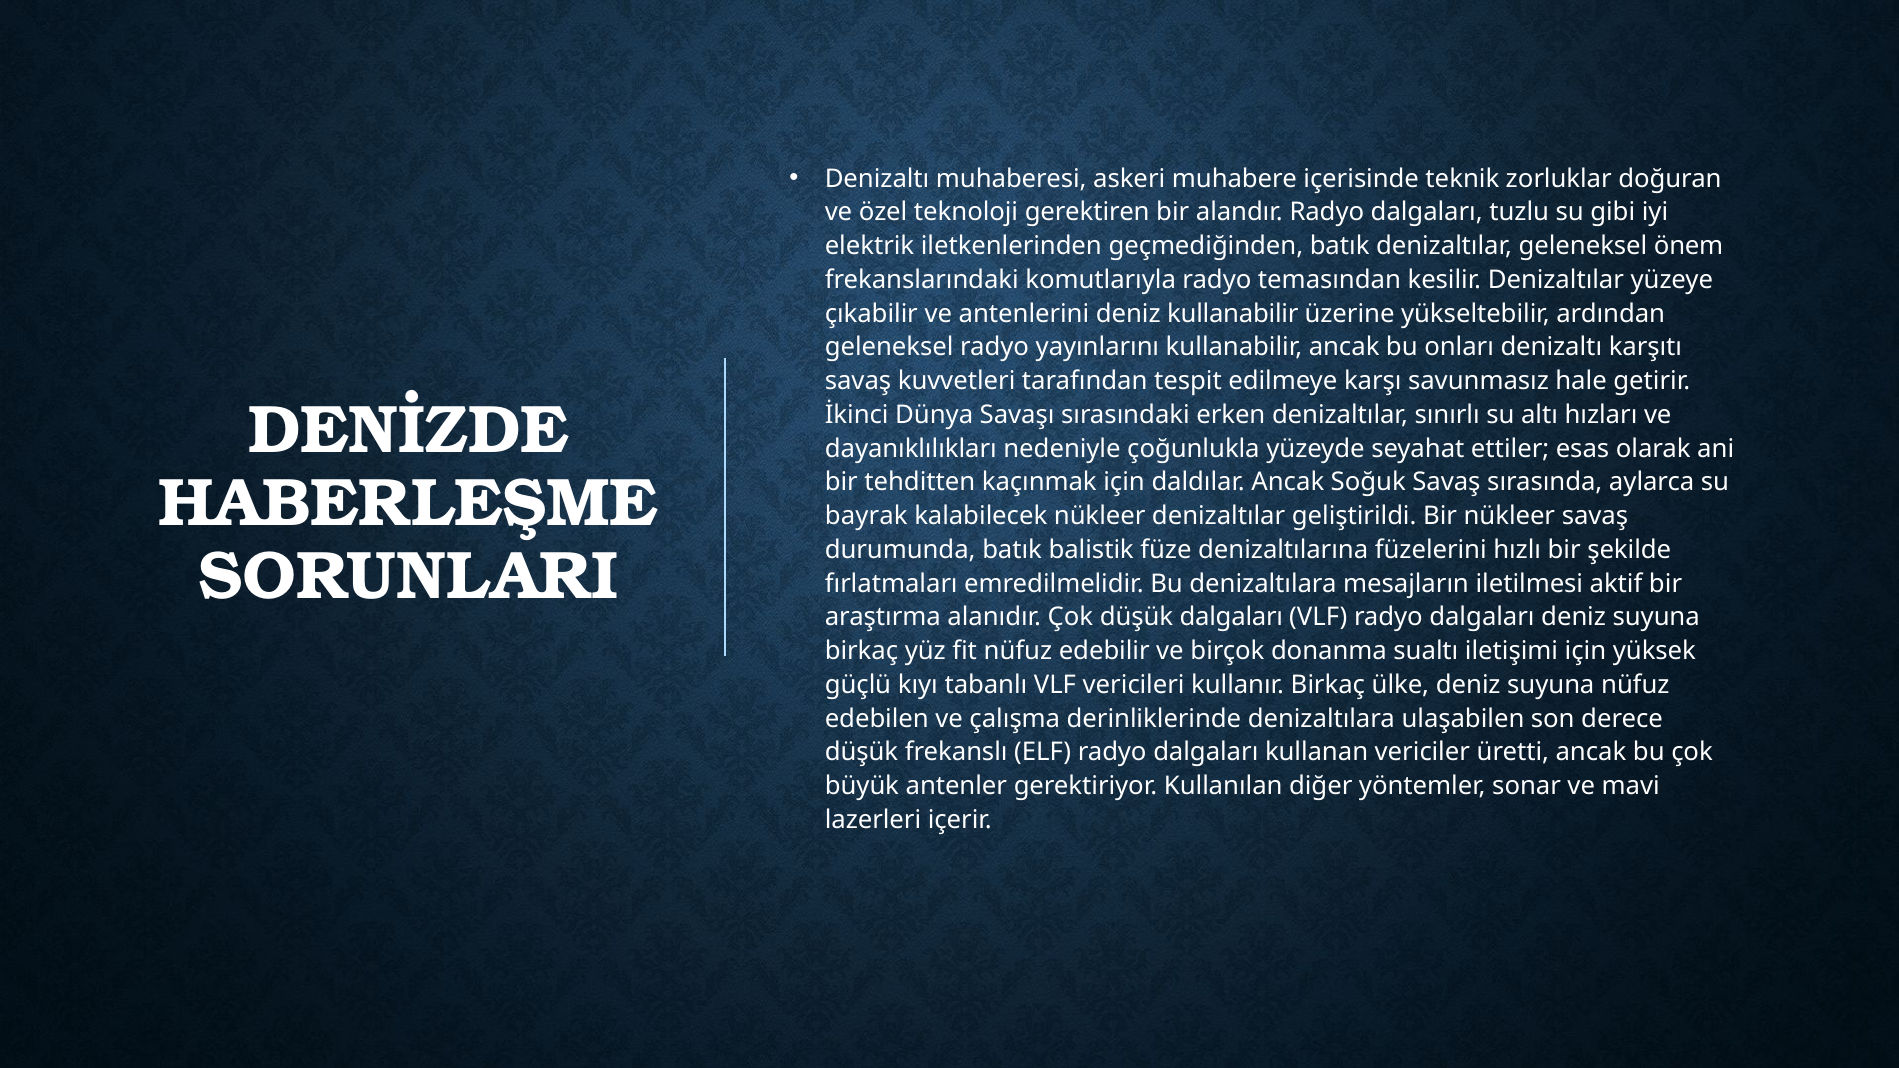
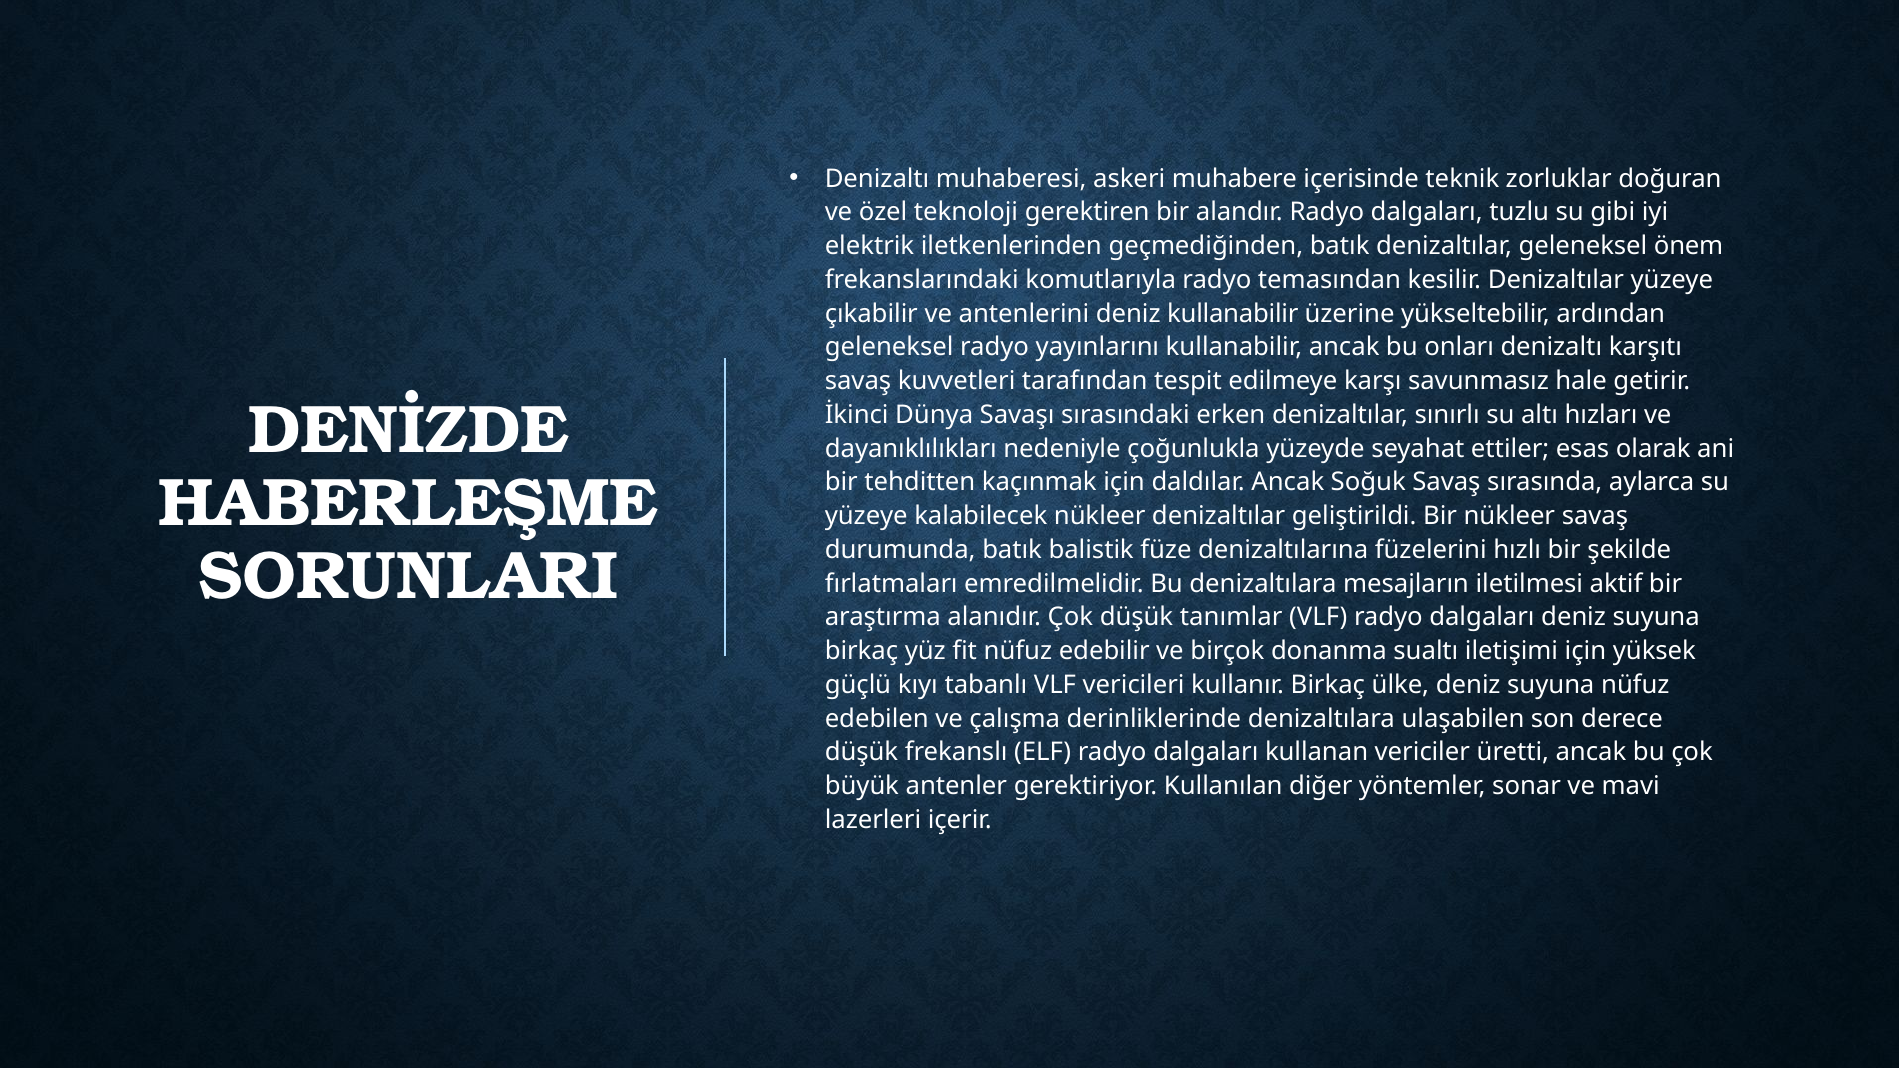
bayrak: bayrak -> yüzeye (866, 516)
düşük dalgaları: dalgaları -> tanımlar (1231, 617)
